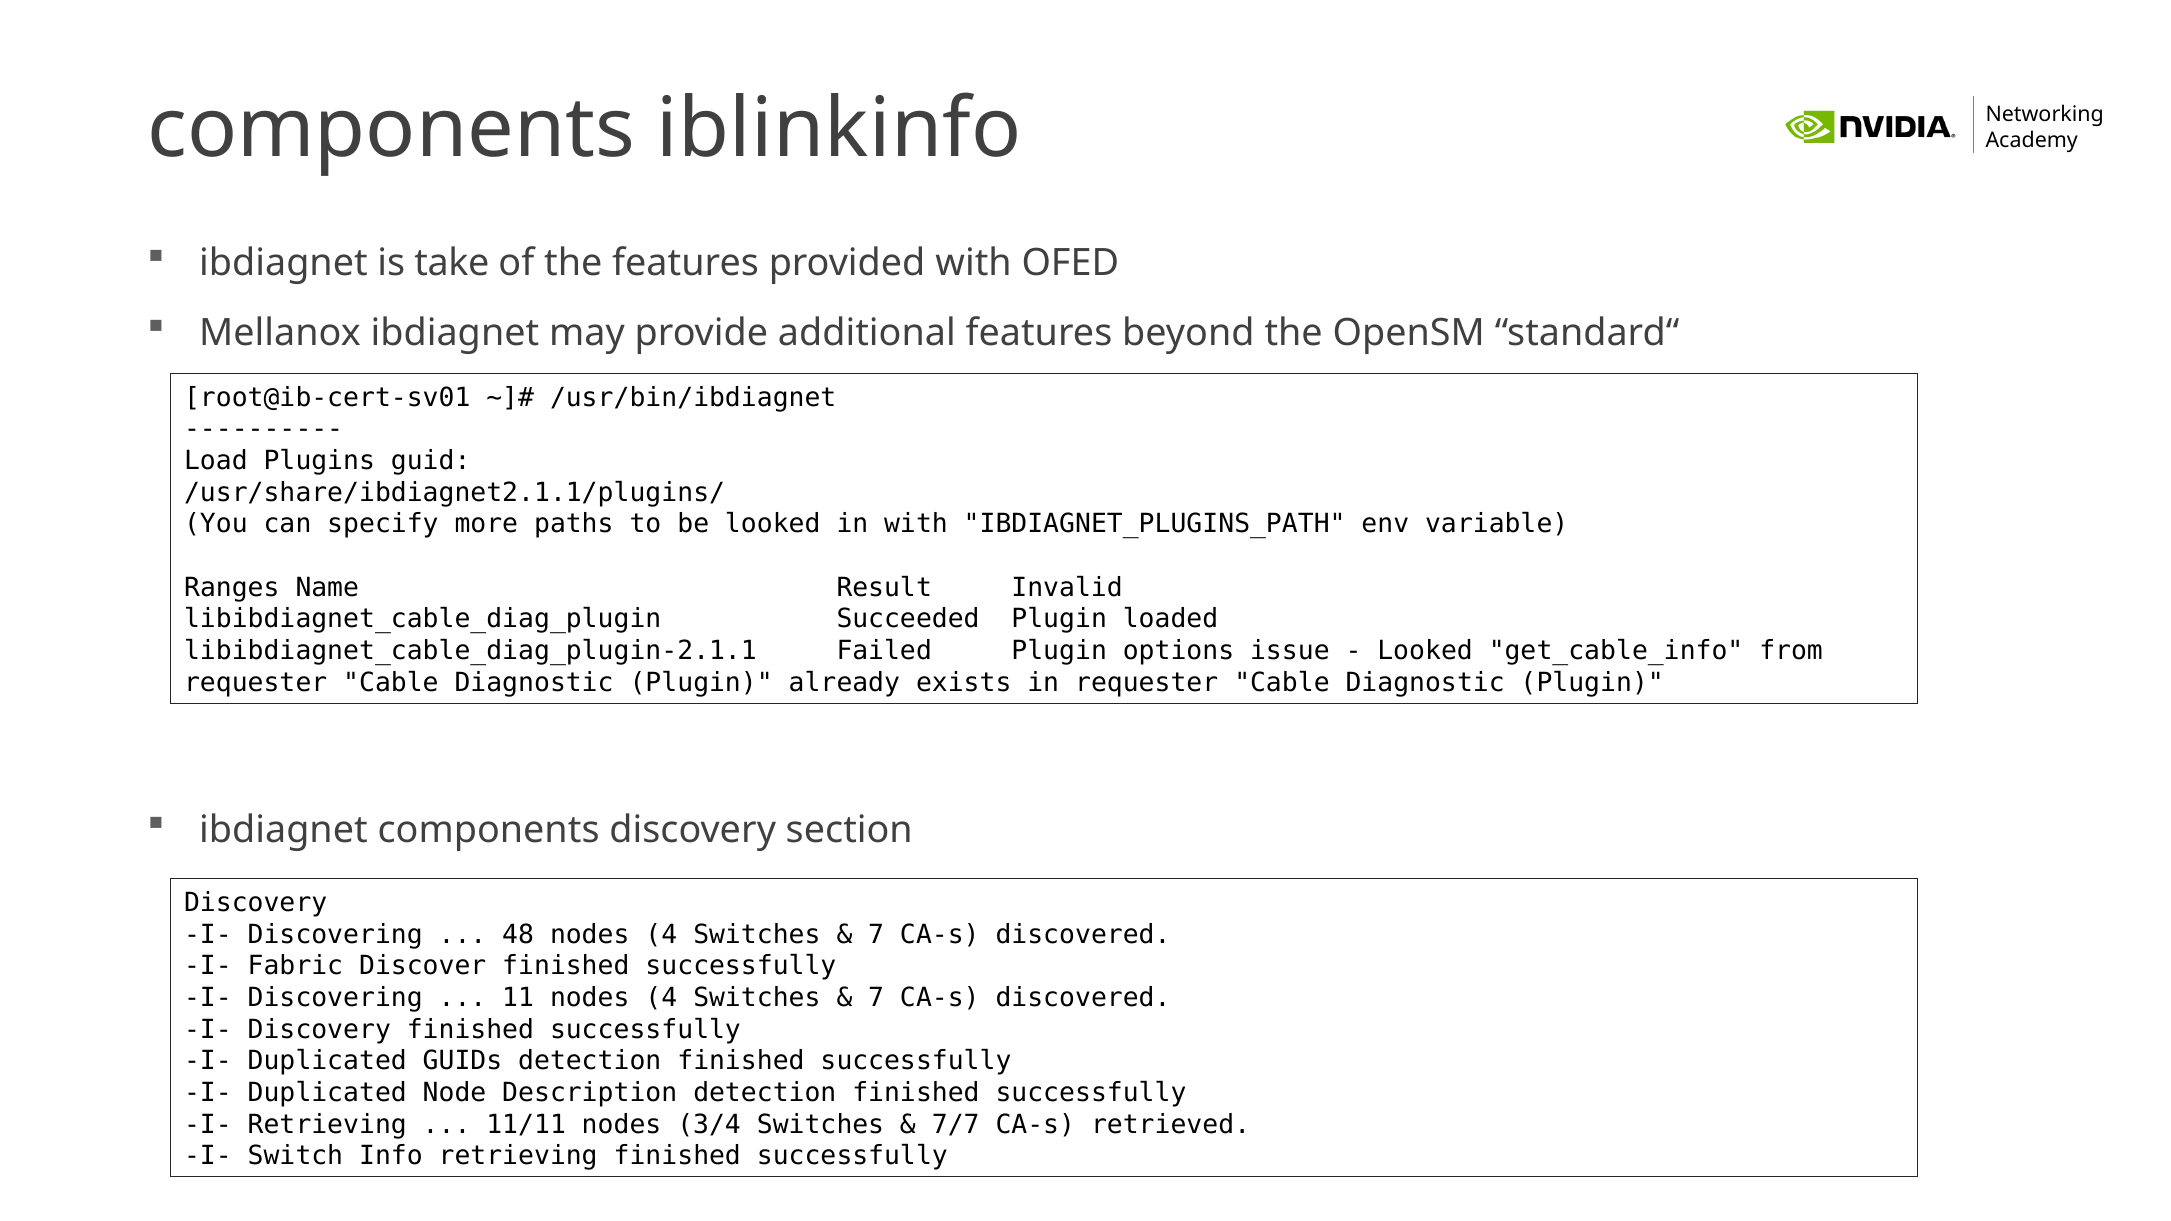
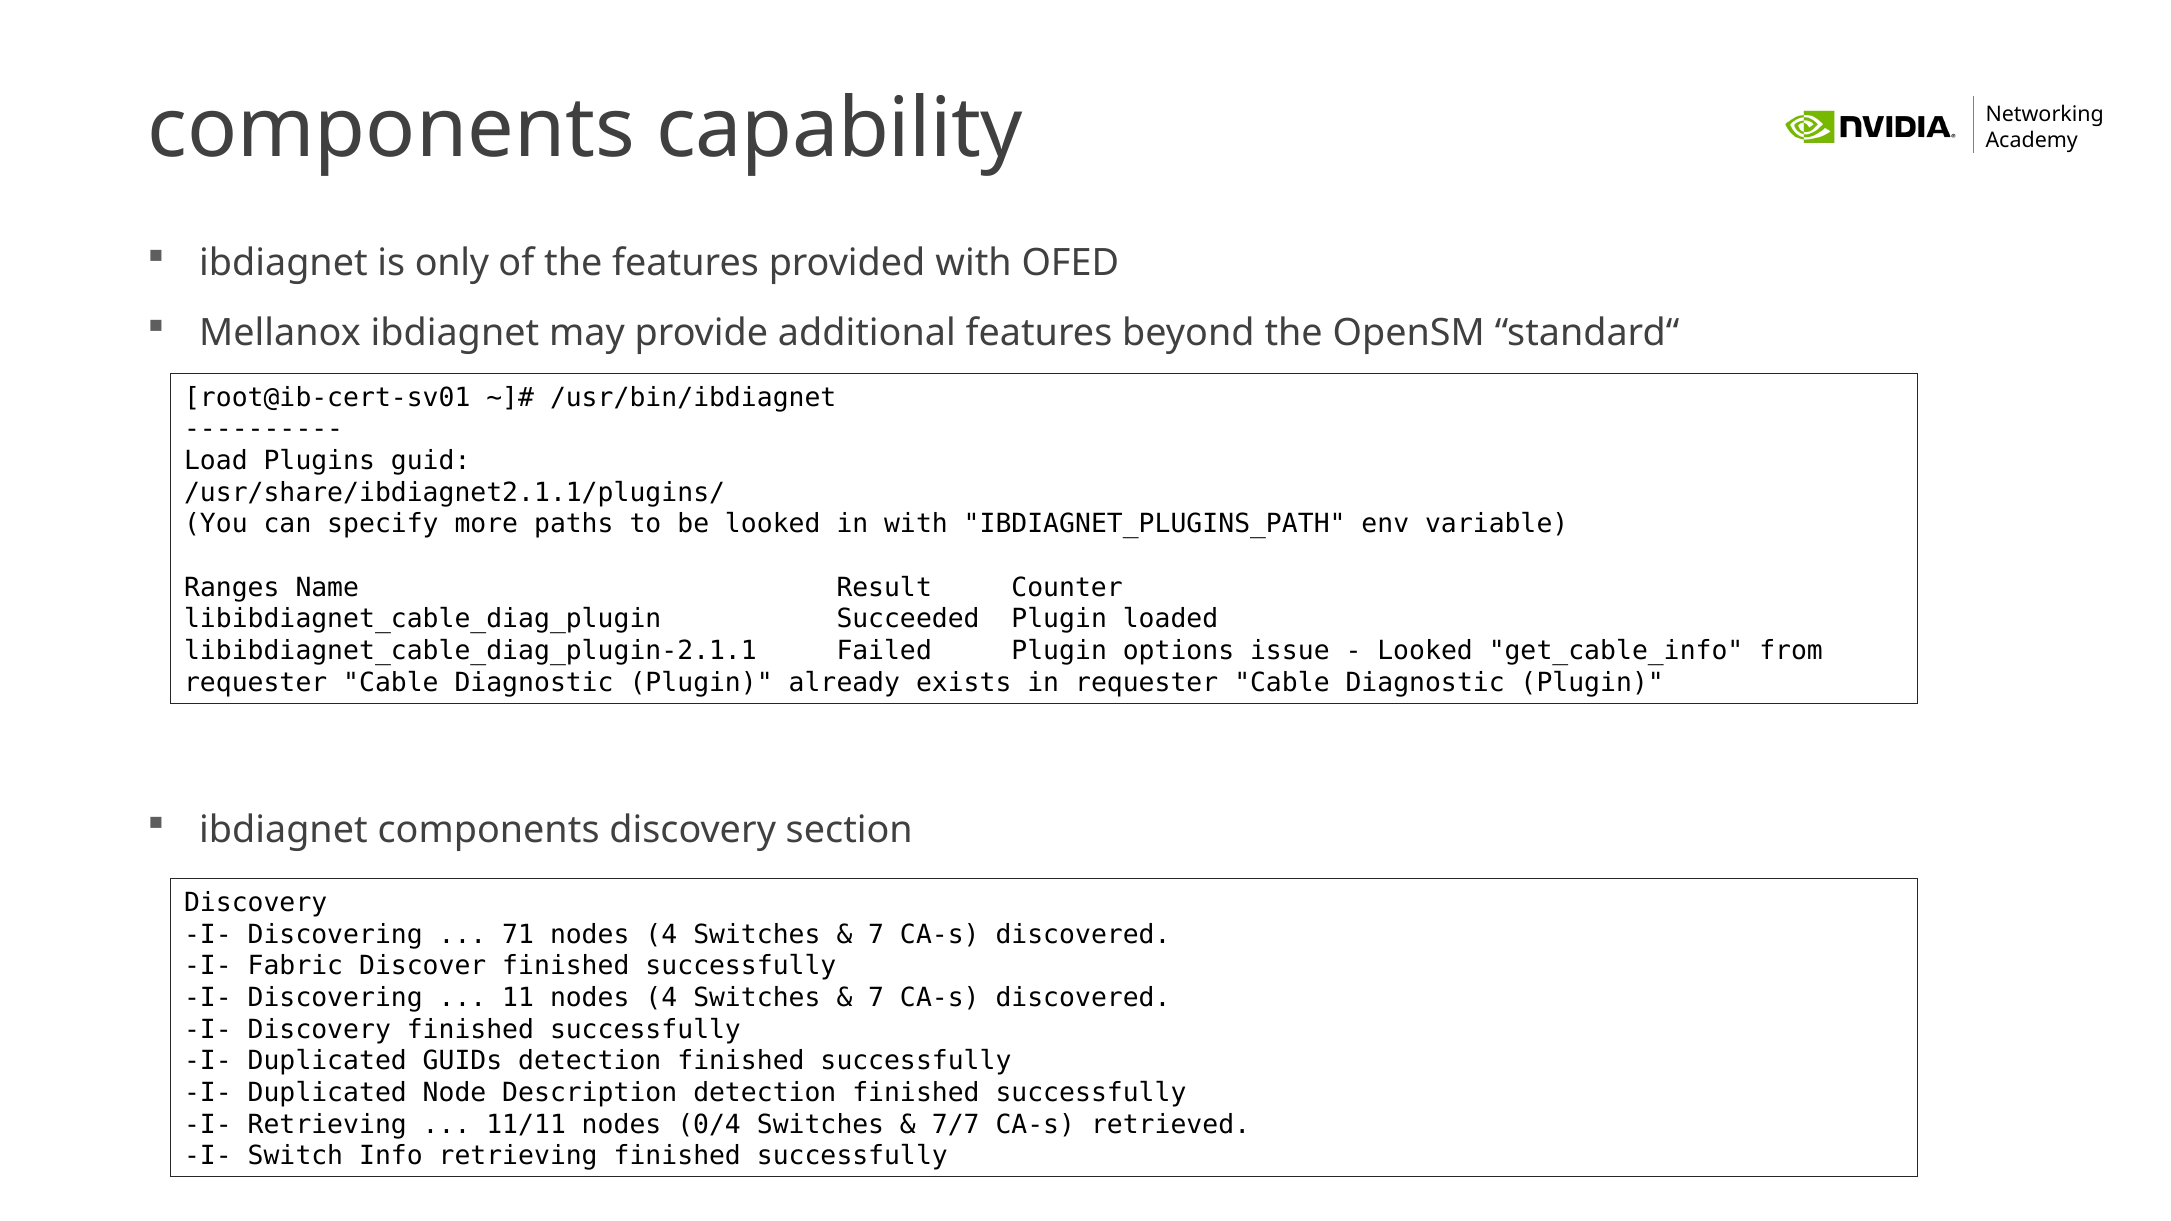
iblinkinfo: iblinkinfo -> capability (840, 129)
take: take -> only (452, 263)
Invalid: Invalid -> Counter (1067, 588)
48: 48 -> 71 (518, 935)
3/4: 3/4 -> 0/4 (709, 1125)
